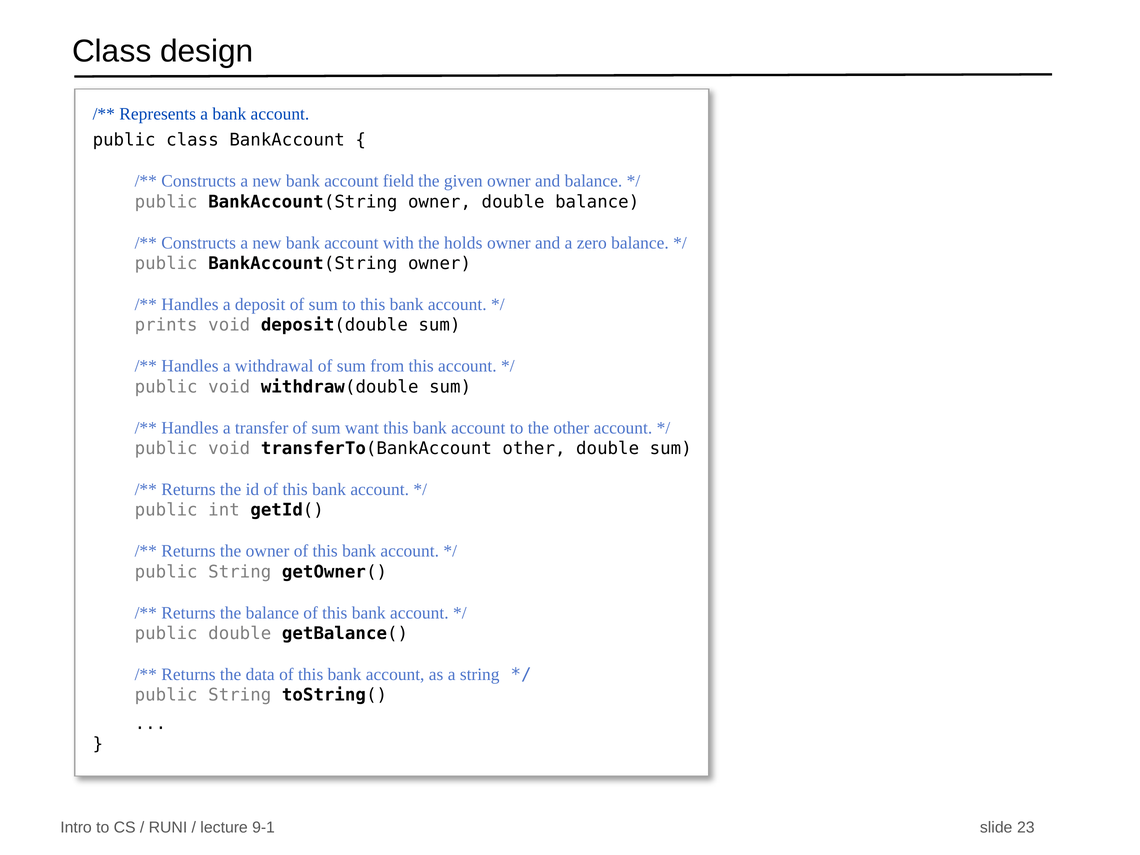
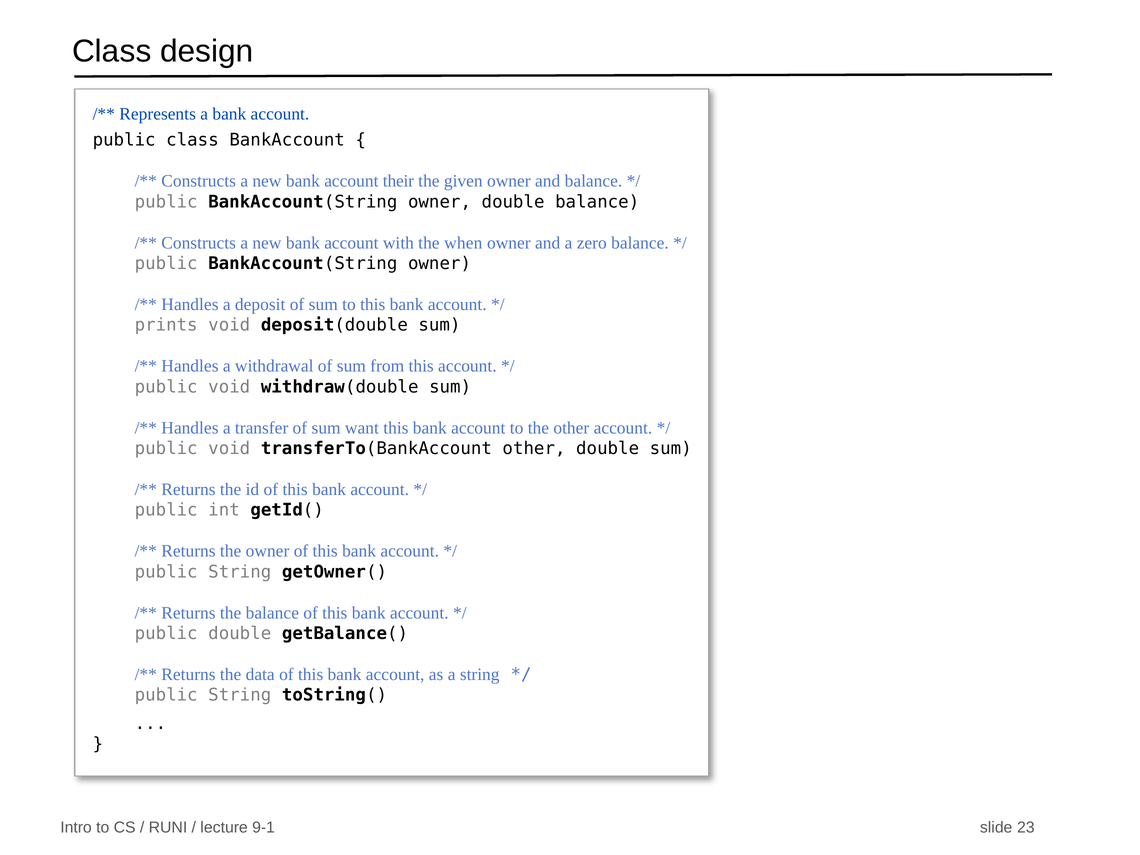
field: field -> their (398, 181)
holds: holds -> when (463, 243)
